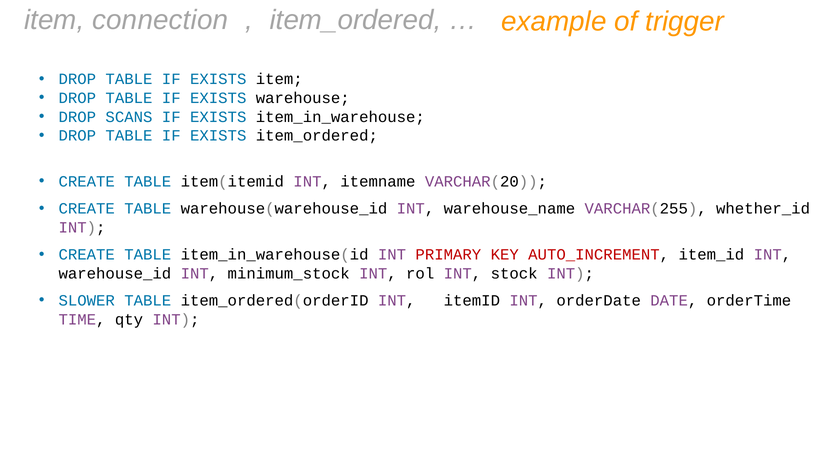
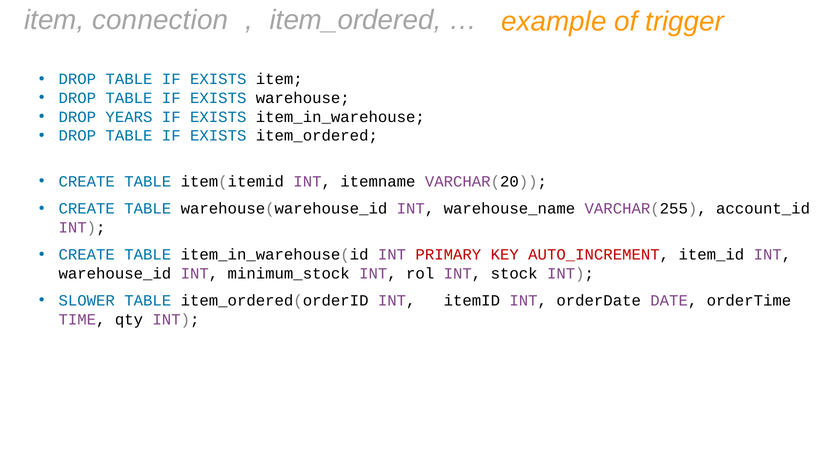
SCANS: SCANS -> YEARS (129, 117)
whether_id: whether_id -> account_id (763, 209)
